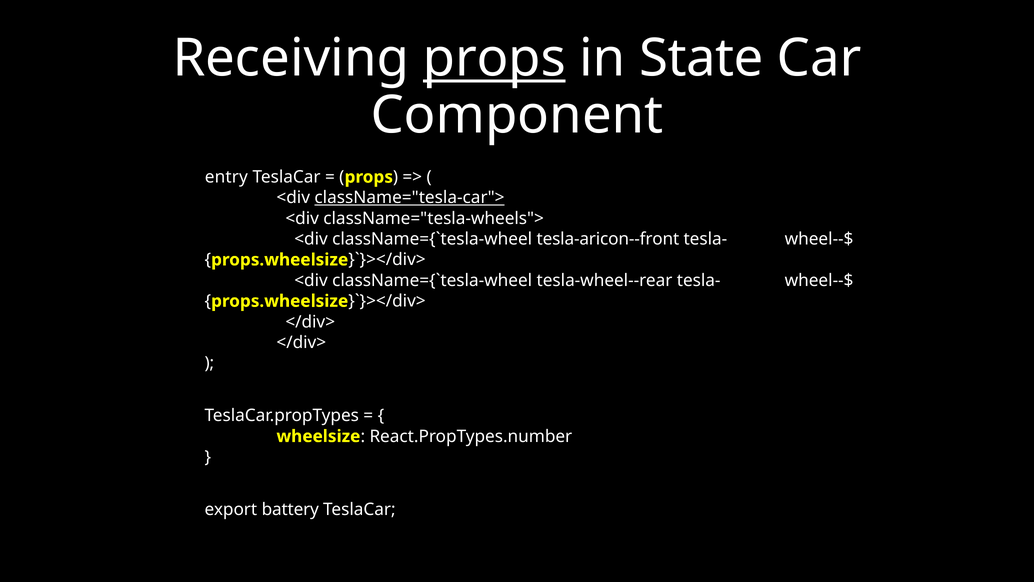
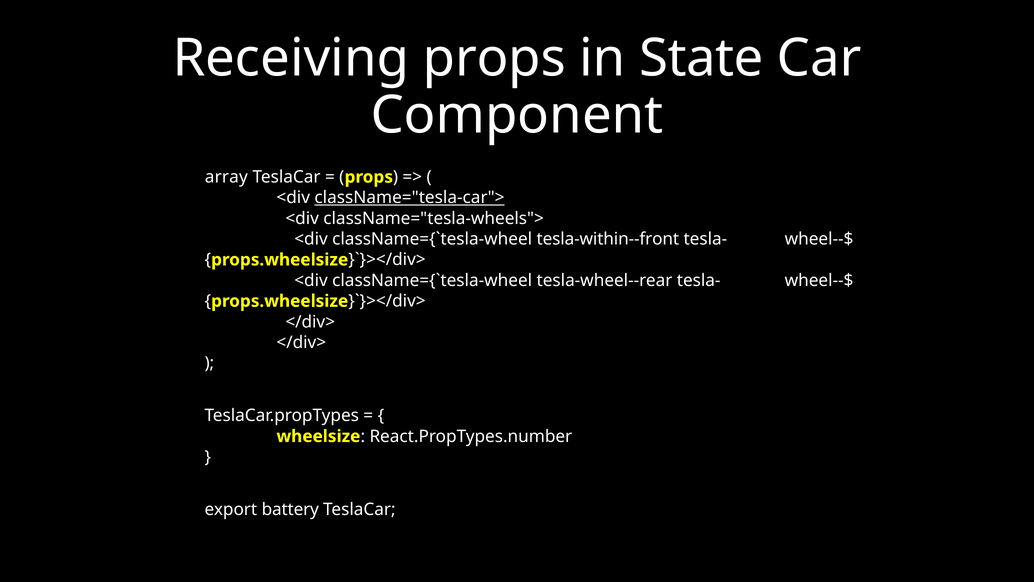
props underline: present -> none (494, 58)
entry: entry -> array (226, 177)
tesla-aricon--front: tesla-aricon--front -> tesla-within--front (608, 239)
